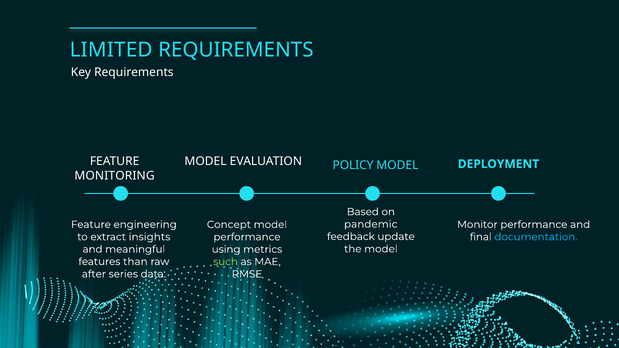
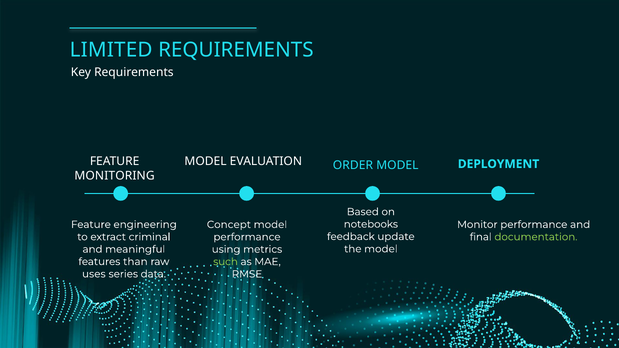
POLICY: POLICY -> ORDER (353, 165)
pandemic: pandemic -> notebooks (371, 224)
insights: insights -> criminal (150, 237)
documentation colour: light blue -> light green (536, 237)
after: after -> uses (94, 274)
